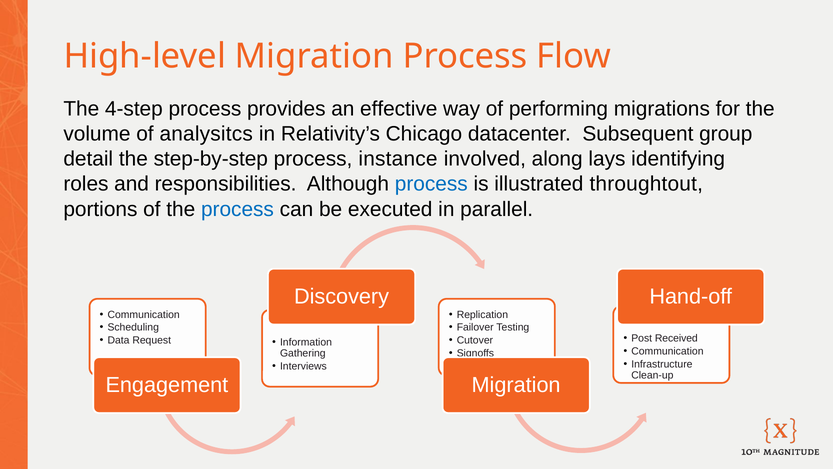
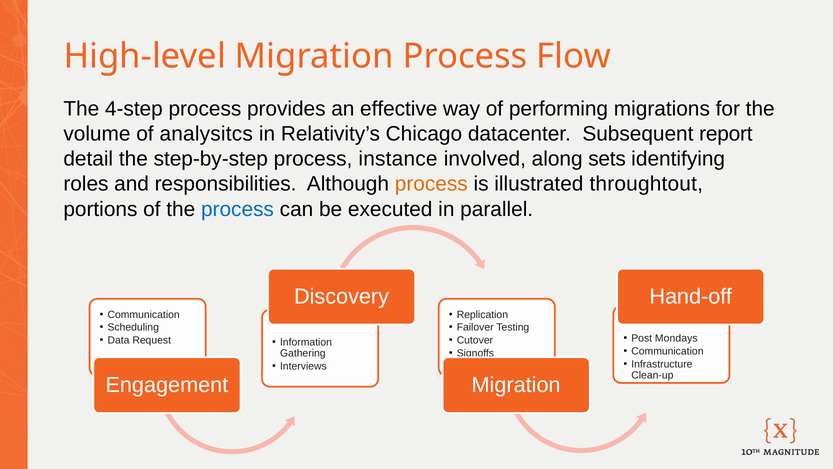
group: group -> report (726, 134)
lays: lays -> sets (607, 159)
process colour: blue -> orange (431, 184)
Received: Received -> Mondays (676, 338)
